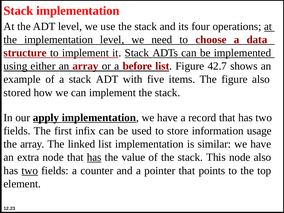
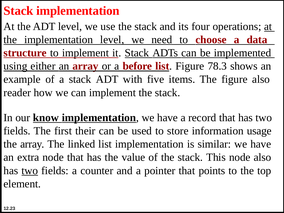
42.7: 42.7 -> 78.3 (217, 66)
stored: stored -> reader (17, 93)
apply: apply -> know (46, 118)
infix: infix -> their (85, 131)
has underline: present -> none (94, 157)
